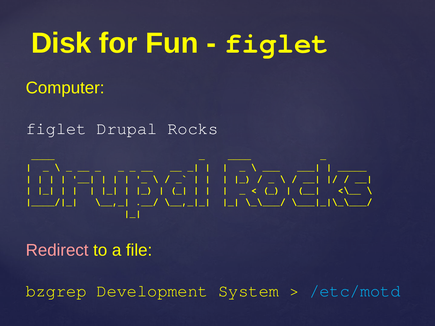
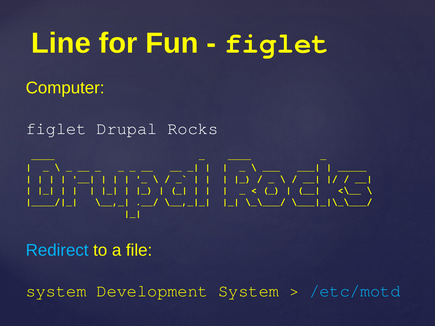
Disk: Disk -> Line (61, 43)
Redirect colour: pink -> light blue (57, 251)
bzgrep: bzgrep -> system (56, 291)
